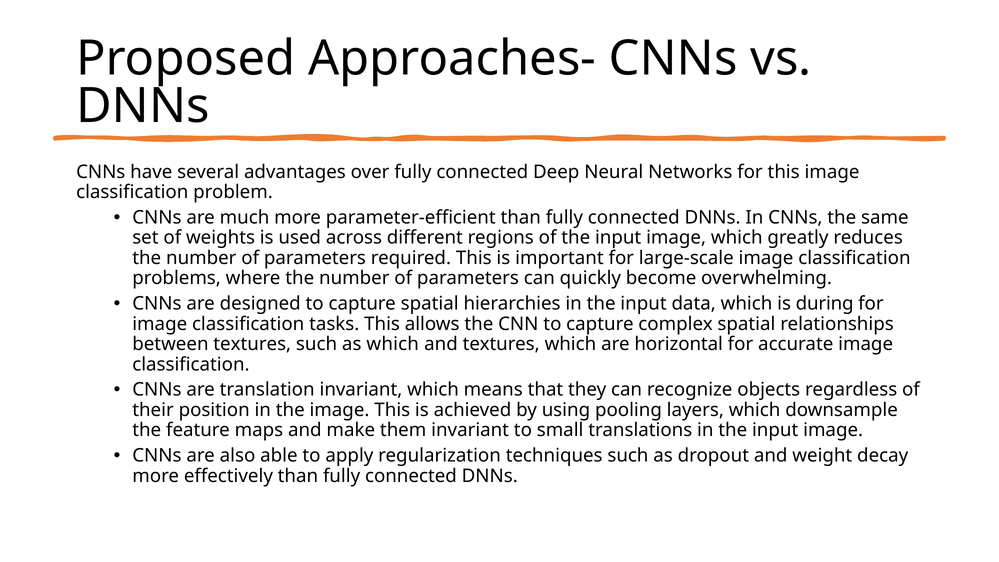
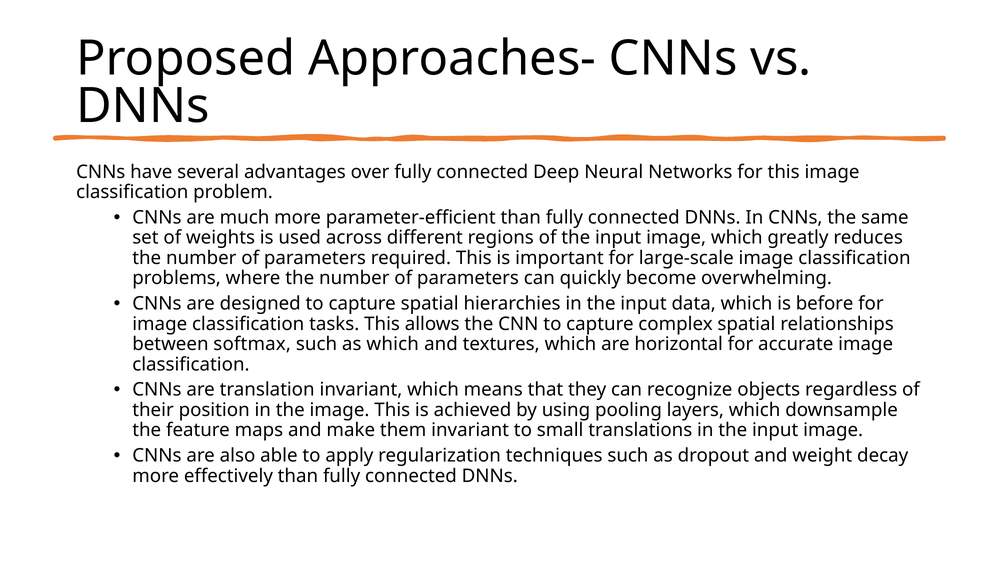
during: during -> before (825, 304)
between textures: textures -> softmax (252, 344)
